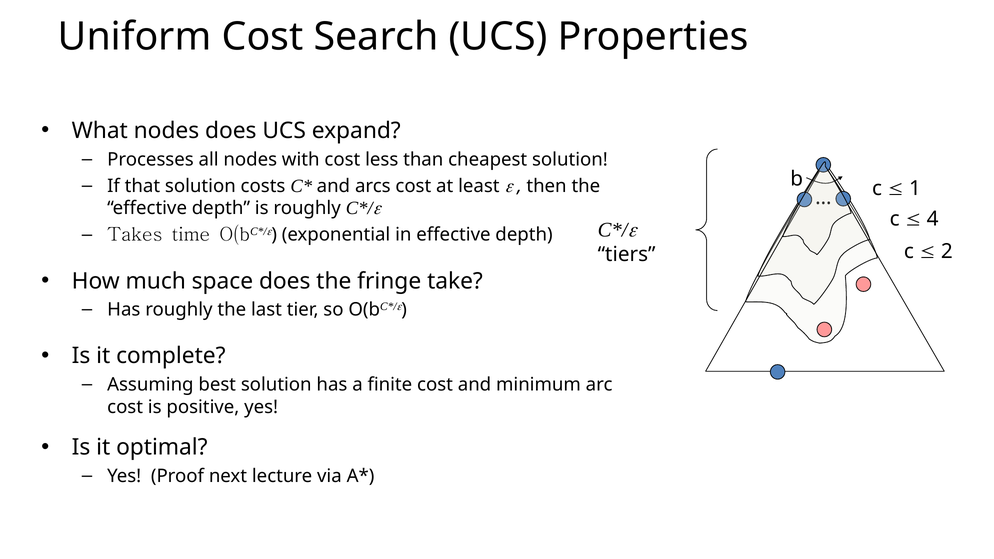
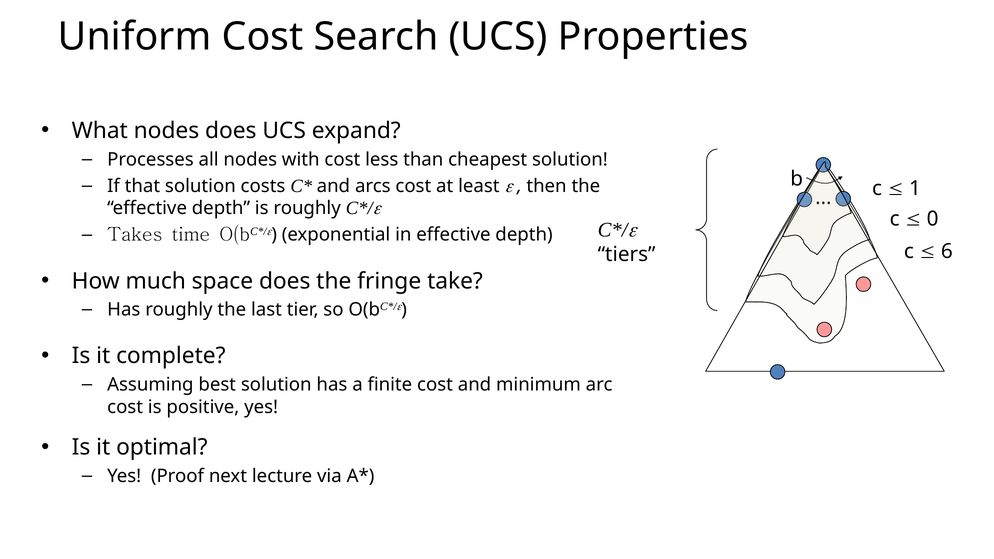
4: 4 -> 0 (933, 219)
2: 2 -> 6 (947, 251)
